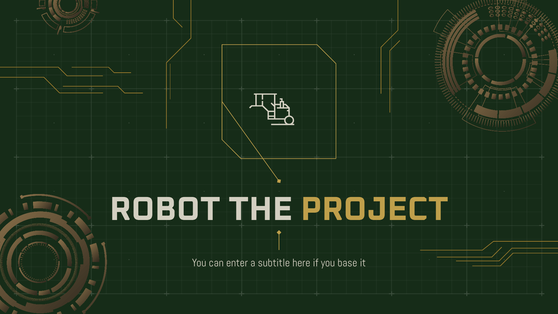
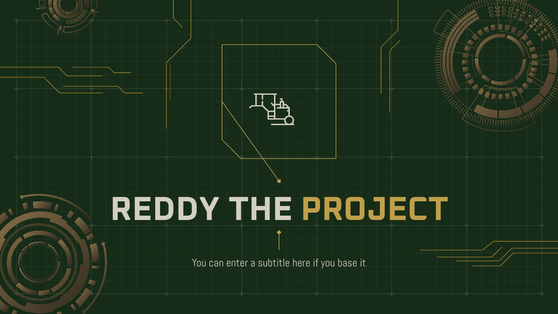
ROBOT: ROBOT -> REDDY (165, 209)
